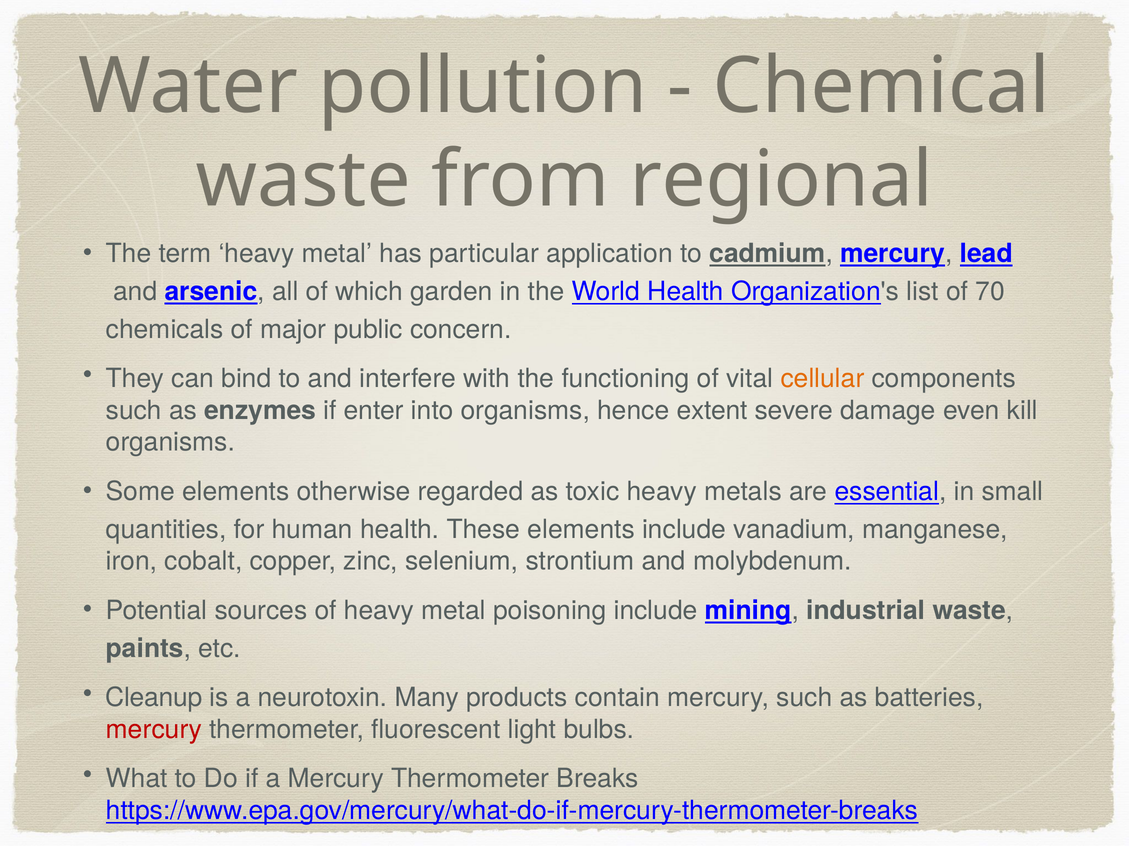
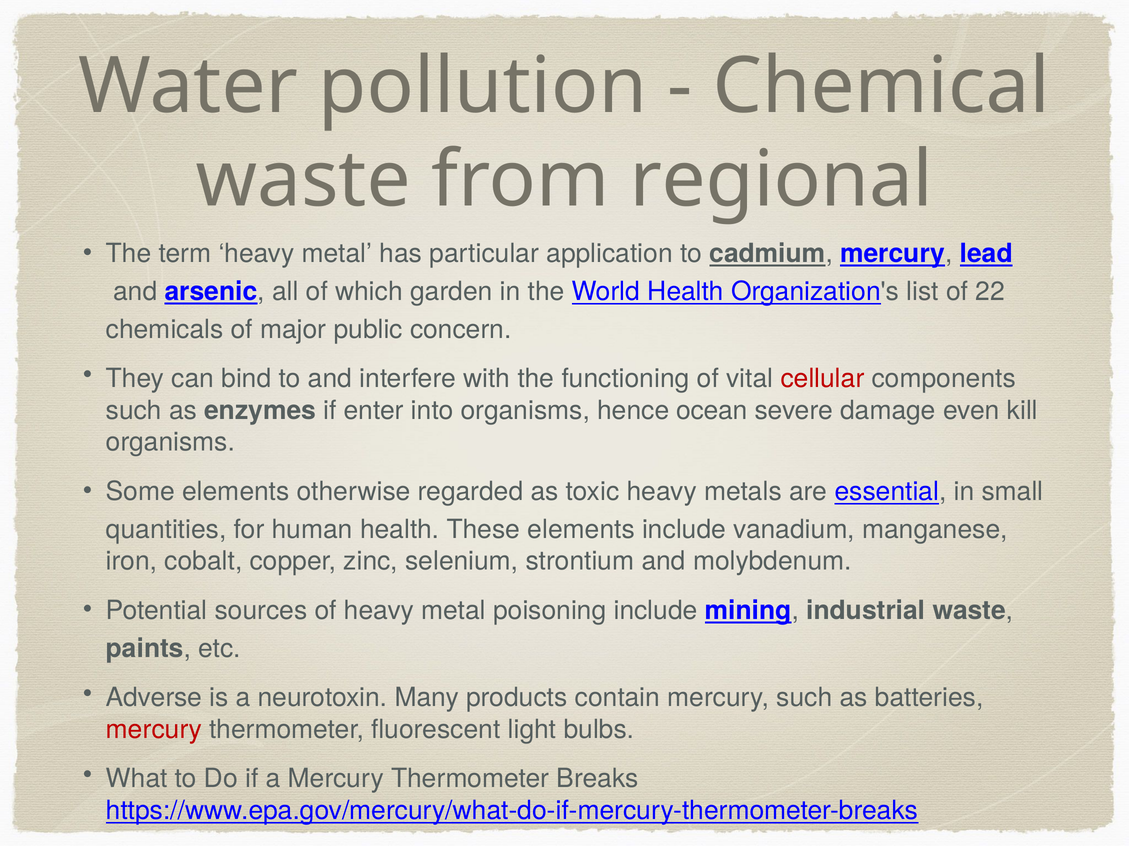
70: 70 -> 22 (990, 292)
cellular colour: orange -> red (822, 379)
extent: extent -> ocean (712, 411)
Cleanup: Cleanup -> Adverse (154, 698)
